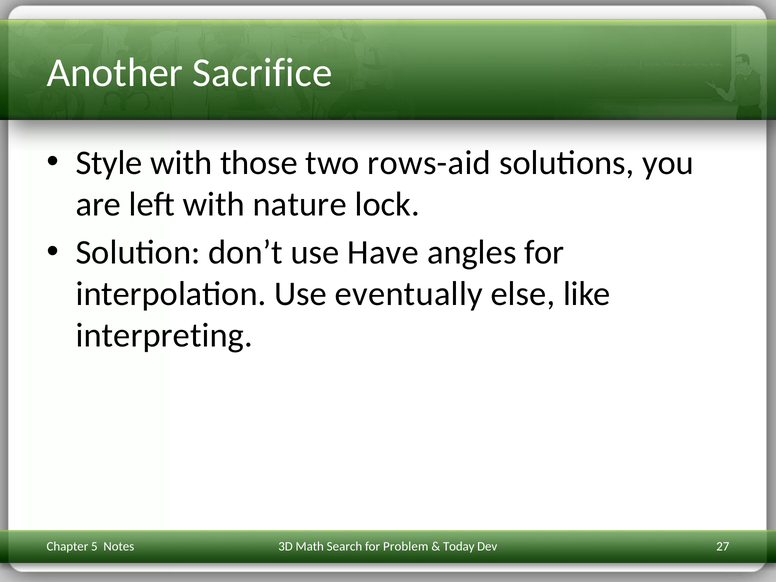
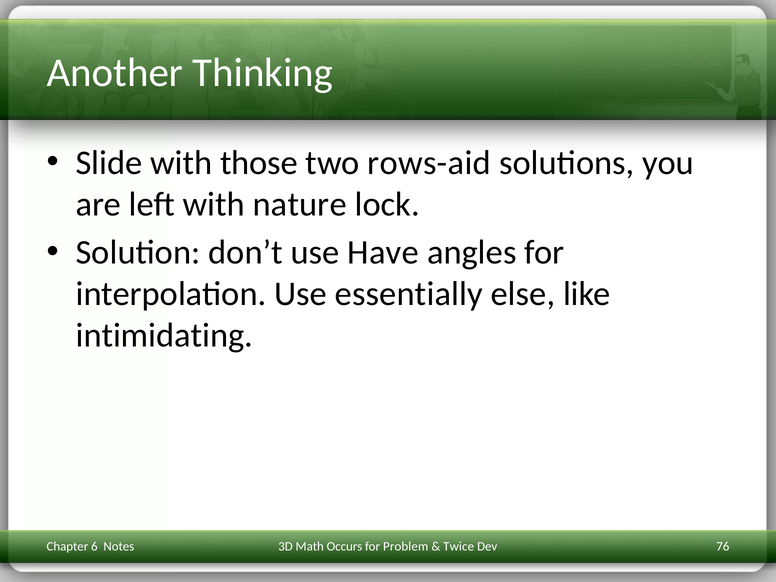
Sacrifice: Sacrifice -> Thinking (263, 73)
Style: Style -> Slide (109, 163)
eventually: eventually -> essentially (409, 294)
interpreting: interpreting -> intimidating (164, 335)
Search: Search -> Occurs (345, 547)
Today: Today -> Twice (459, 547)
27: 27 -> 76 (723, 547)
5: 5 -> 6 (94, 547)
